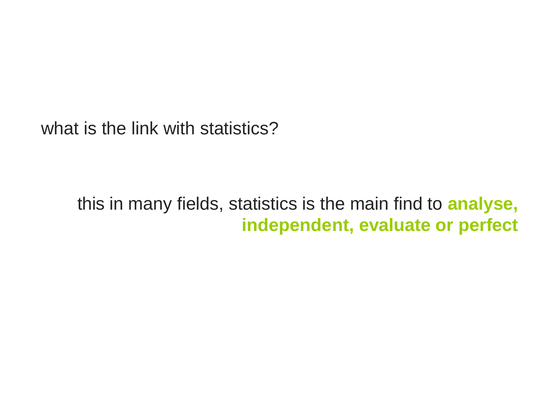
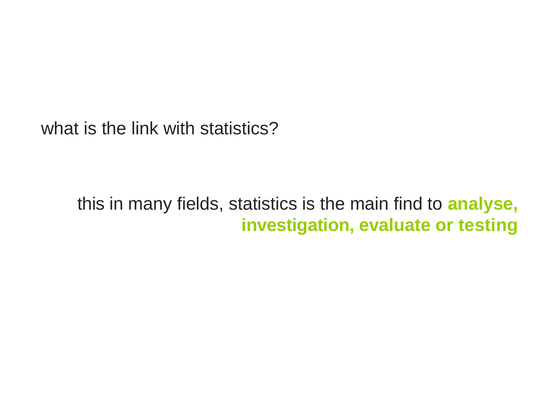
independent: independent -> investigation (298, 225)
perfect: perfect -> testing (488, 225)
